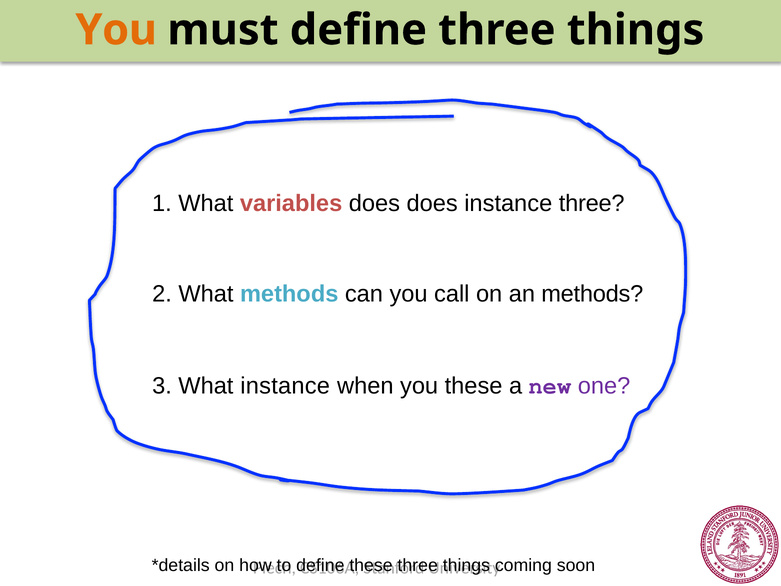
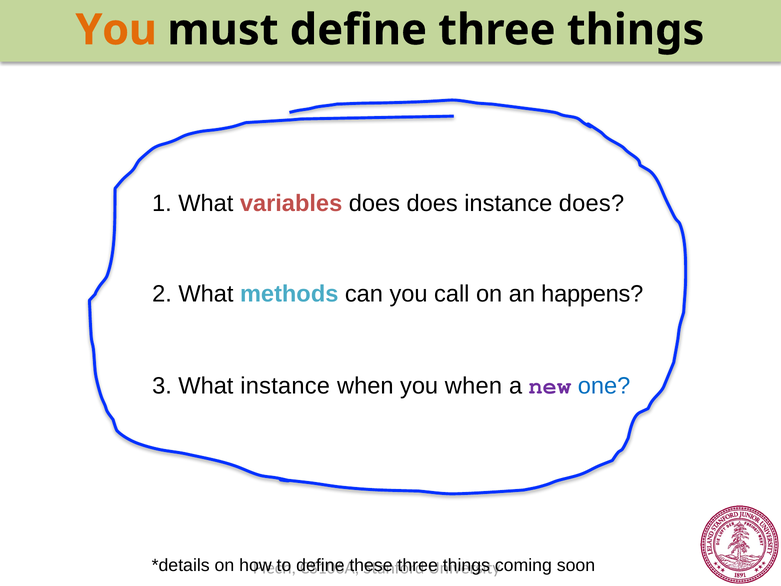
instance three: three -> does (591, 203)
an methods: methods -> happens (592, 294)
you these: these -> when (473, 386)
one colour: purple -> blue (604, 386)
